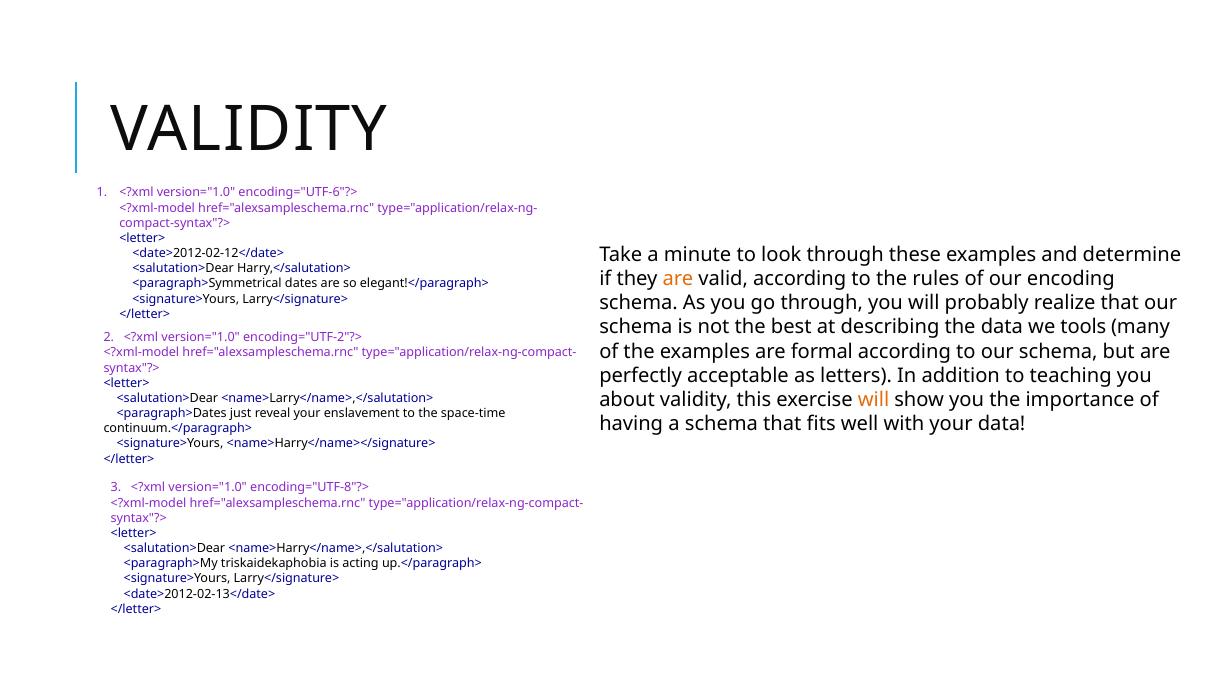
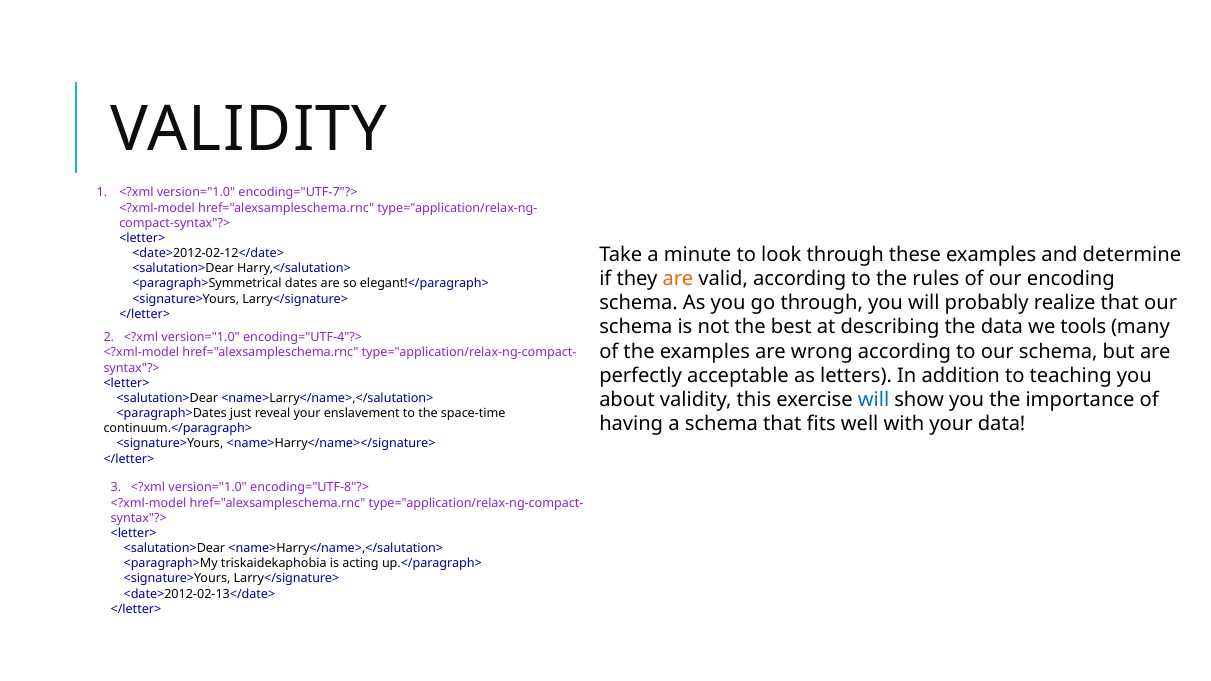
encoding="UTF-6"?>: encoding="UTF-6"?> -> encoding="UTF-7"?> (298, 193)
encoding="UTF-2"?>: encoding="UTF-2"?> -> encoding="UTF-4"?> (303, 338)
formal: formal -> wrong (822, 352)
will colour: orange -> blue (874, 400)
